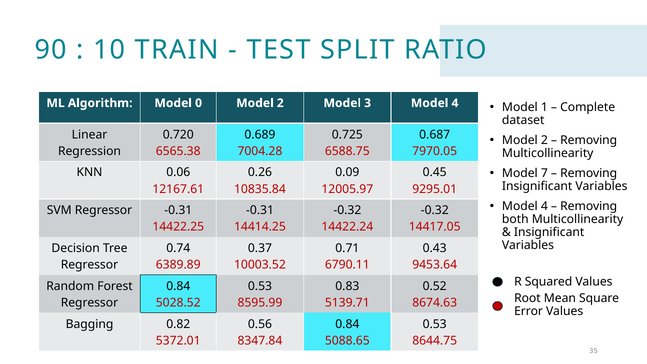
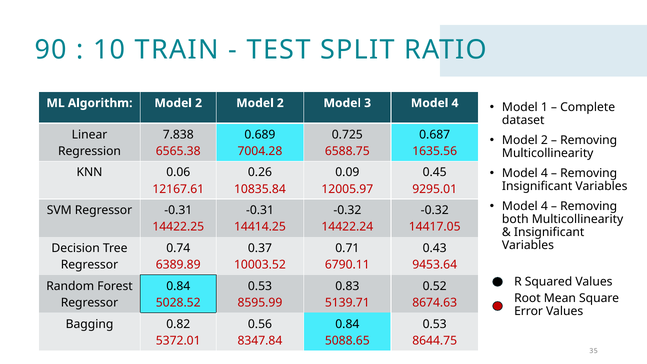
Algorithm Model 0: 0 -> 2 (199, 103)
0.720: 0.720 -> 7.838 (178, 135)
7970.05: 7970.05 -> 1635.56 (435, 151)
7: 7 -> 4 (544, 173)
